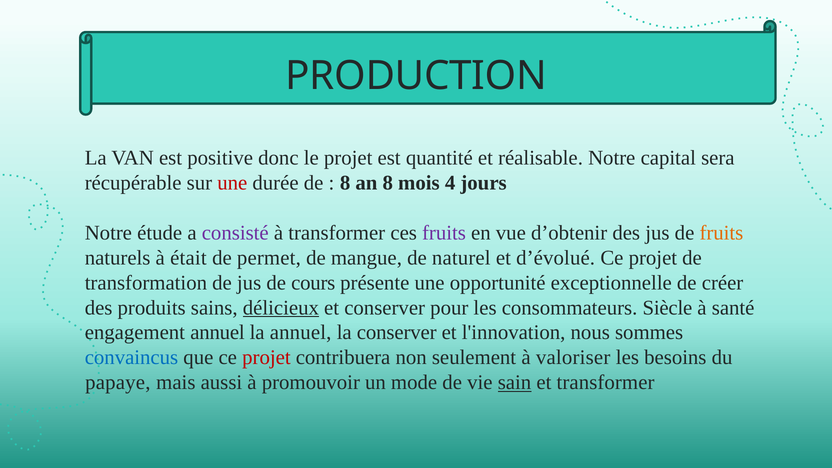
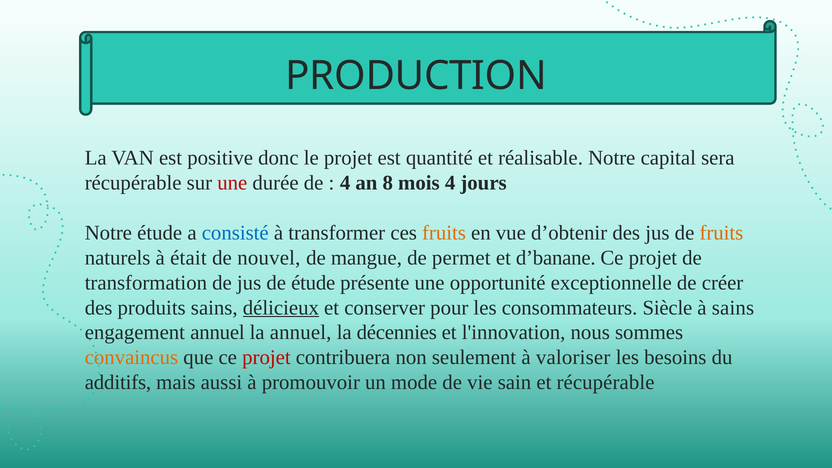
8: 8 -> 4 (345, 183)
consisté colour: purple -> blue (235, 233)
fruits colour: purple -> orange (444, 233)
permet: permet -> nouvel (269, 258)
naturel: naturel -> permet (461, 258)
d’évolué: d’évolué -> d’banane (556, 258)
de cours: cours -> étude (313, 283)
à santé: santé -> sains (733, 308)
la conserver: conserver -> décennies (397, 333)
convaincus colour: blue -> orange (131, 358)
papaye: papaye -> additifs (118, 383)
sain underline: present -> none (515, 383)
et transformer: transformer -> récupérable (606, 383)
